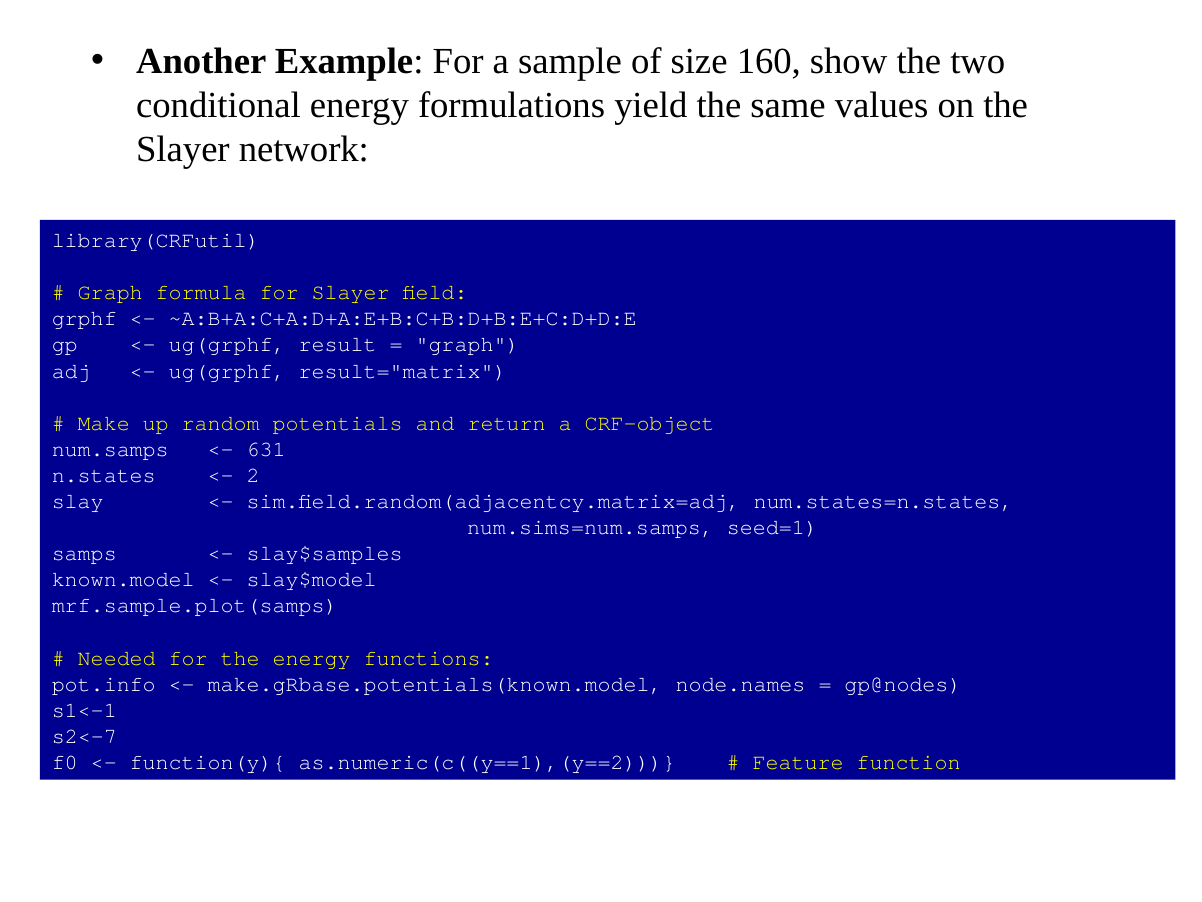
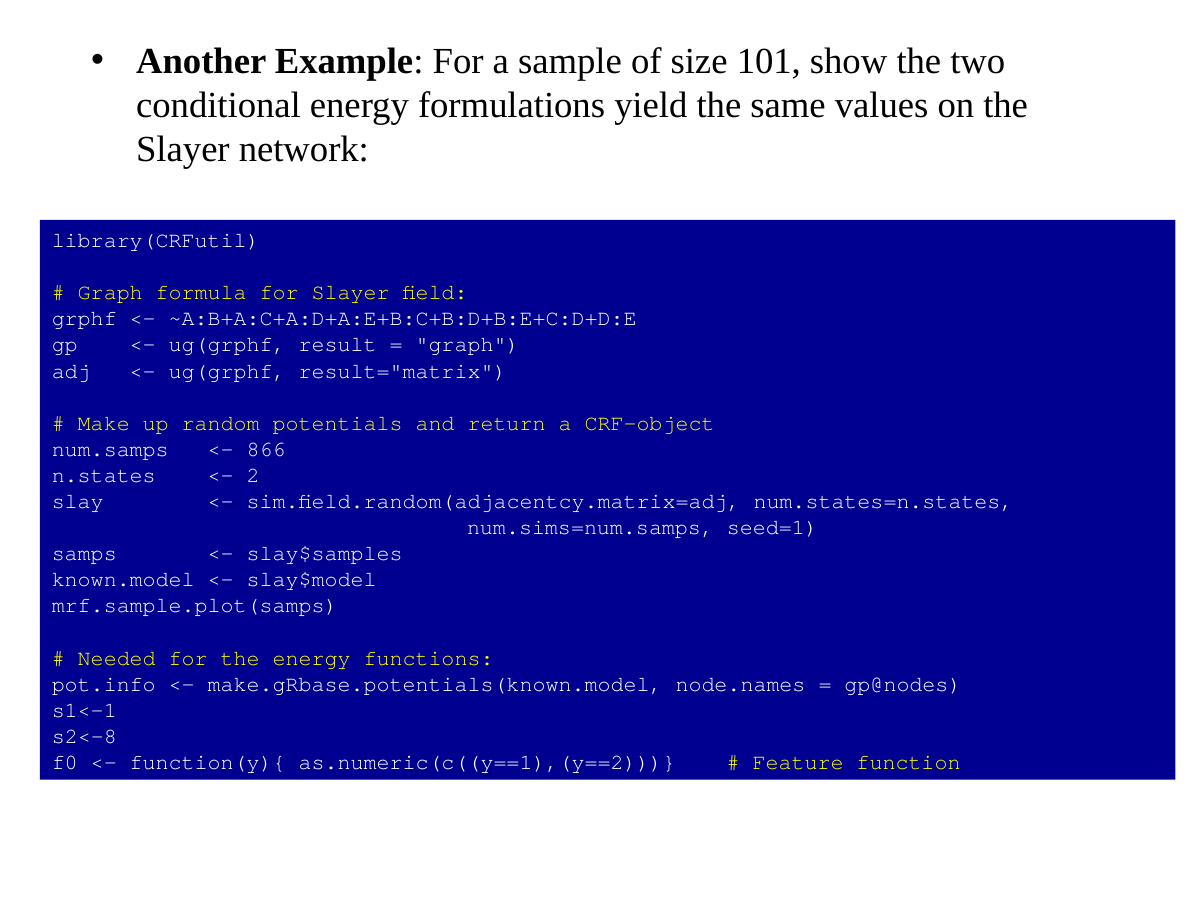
160: 160 -> 101 (769, 61)
631: 631 -> 866 (266, 449)
s2<-7: s2<-7 -> s2<-8 (84, 736)
